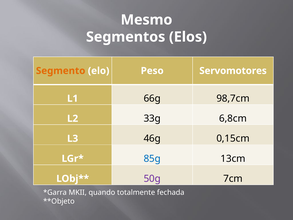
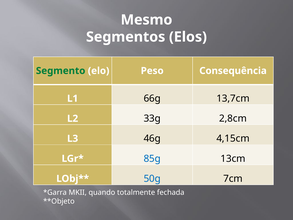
Segmento colour: orange -> green (61, 71)
Servomotores: Servomotores -> Consequência (233, 71)
98,7cm: 98,7cm -> 13,7cm (233, 98)
6,8cm: 6,8cm -> 2,8cm (233, 118)
0,15cm: 0,15cm -> 4,15cm (233, 138)
50g colour: purple -> blue (152, 178)
